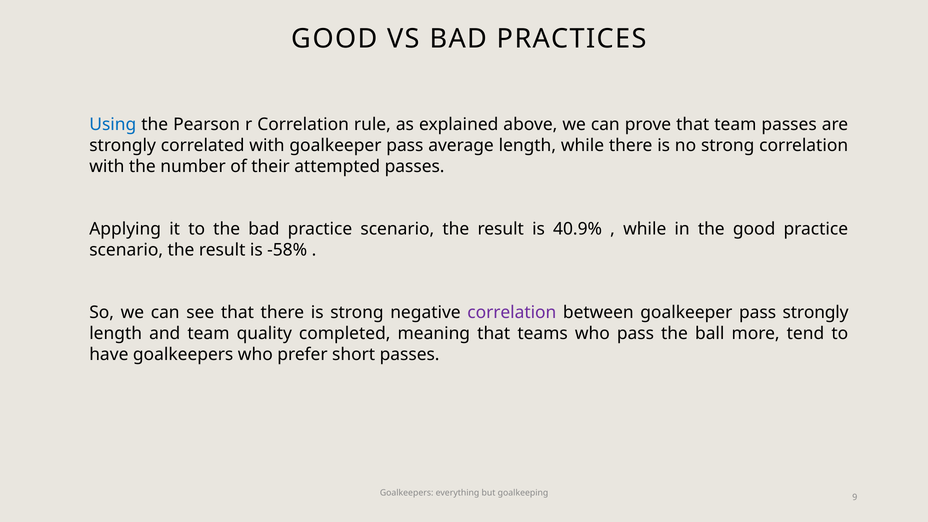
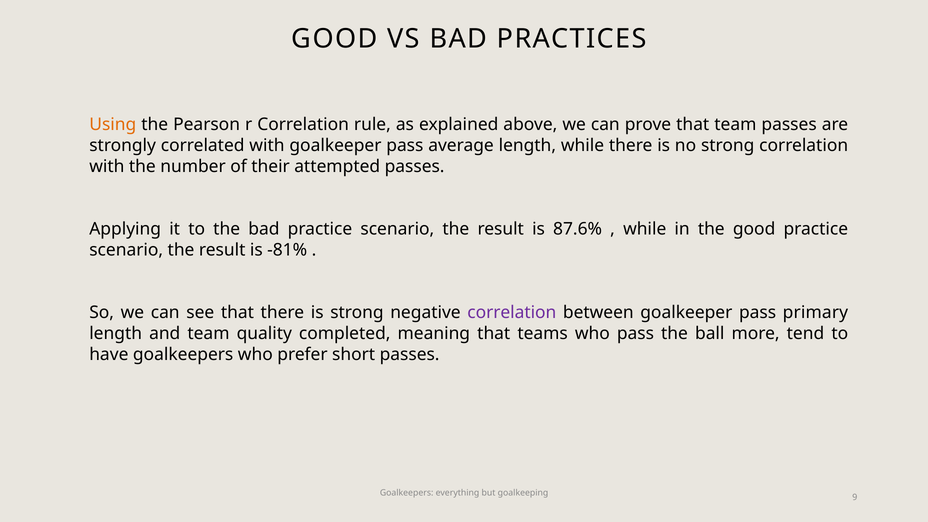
Using colour: blue -> orange (113, 125)
40.9%: 40.9% -> 87.6% (578, 229)
-58%: -58% -> -81% (287, 250)
pass strongly: strongly -> primary (815, 313)
